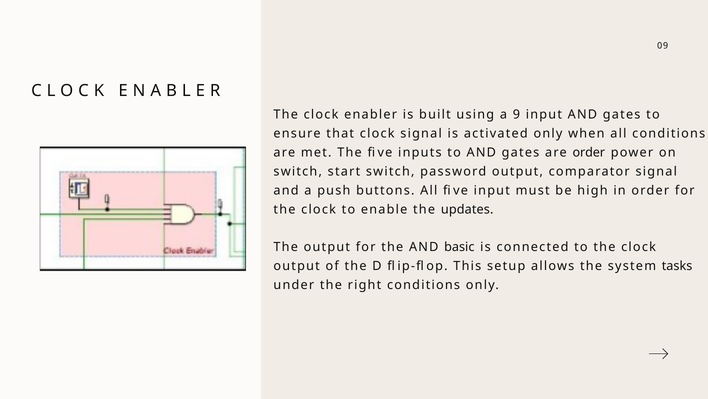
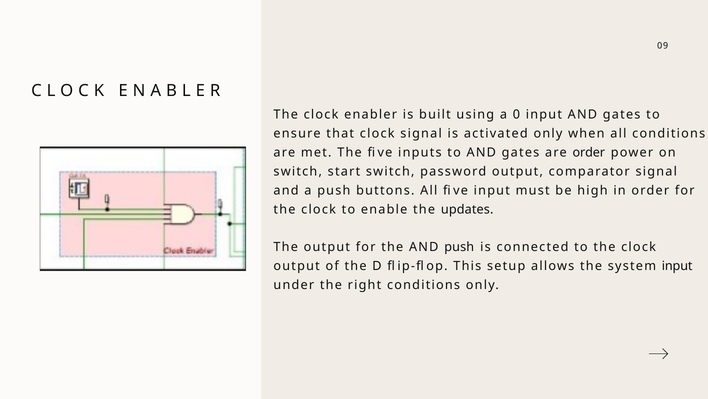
9: 9 -> 0 (516, 114)
AND basic: basic -> push (459, 247)
system tasks: tasks -> input (677, 266)
